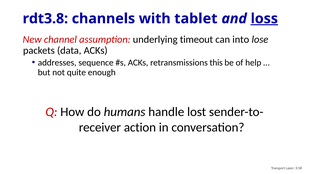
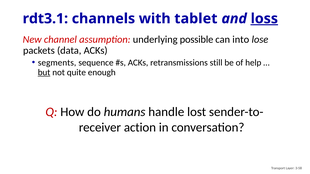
rdt3.8: rdt3.8 -> rdt3.1 (45, 19)
timeout: timeout -> possible (197, 40)
addresses: addresses -> segments (57, 63)
this: this -> still (216, 63)
but underline: none -> present (44, 72)
